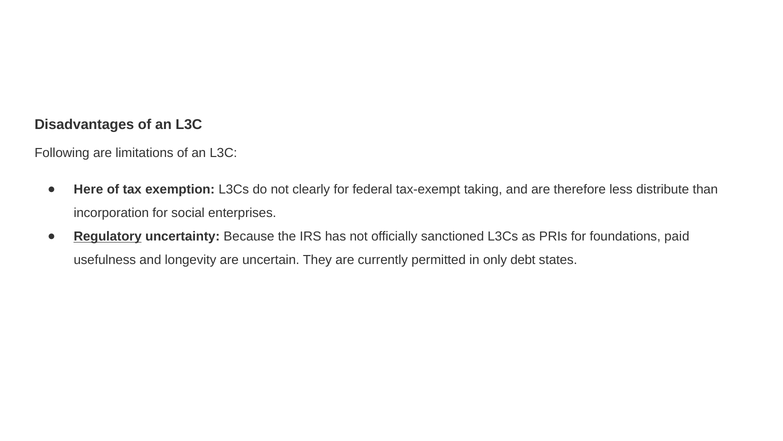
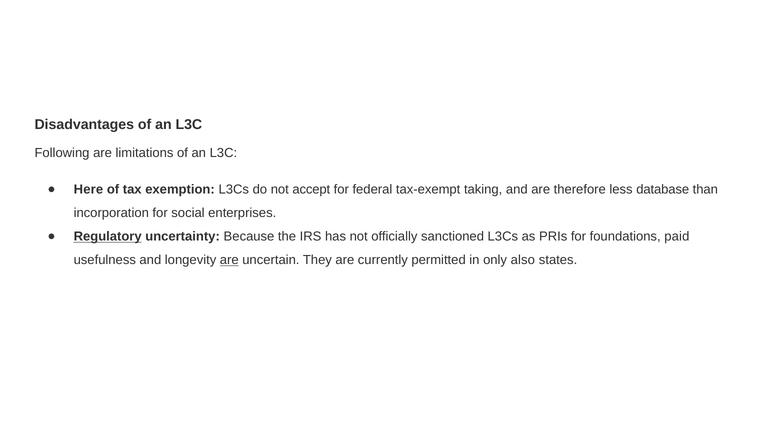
clearly: clearly -> accept (311, 189)
distribute: distribute -> database (663, 189)
are underline: none -> present (229, 260)
debt: debt -> also (523, 260)
